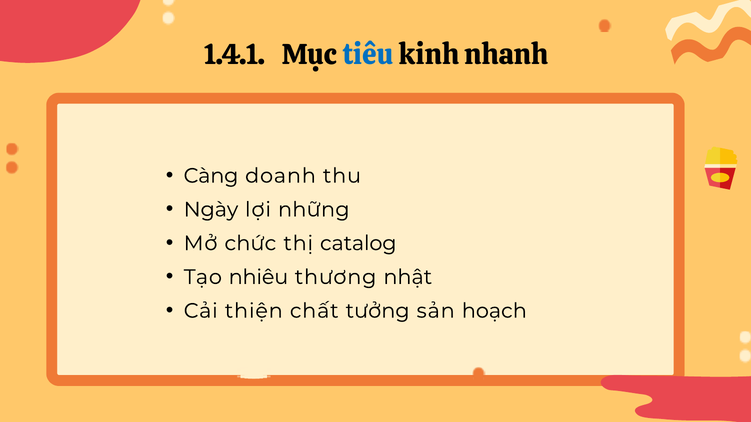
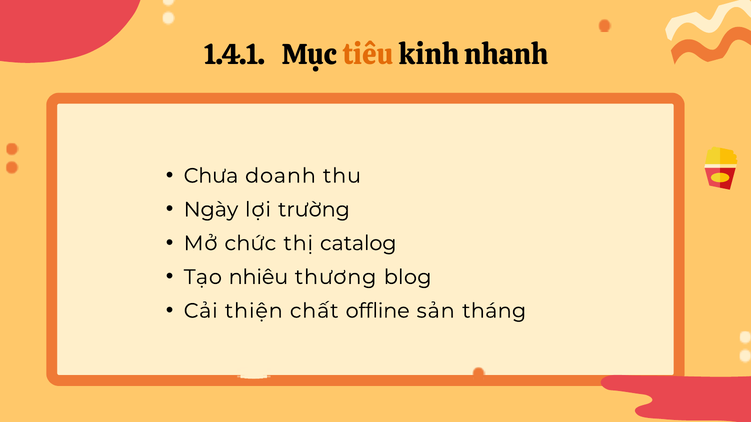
tiêu colour: blue -> orange (368, 55)
Càng: Càng -> Chưa (211, 176)
những: những -> trường (314, 210)
nhật: nhật -> blog (408, 277)
tưởng: tưởng -> offline (378, 311)
hoạch: hoạch -> tháng (494, 311)
